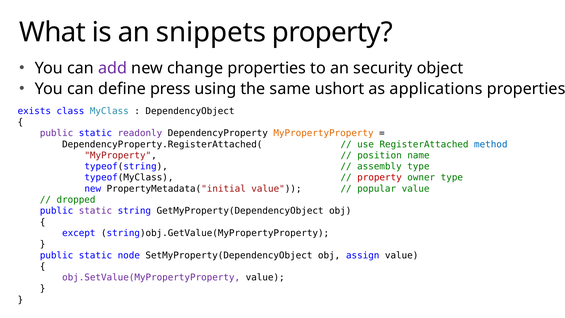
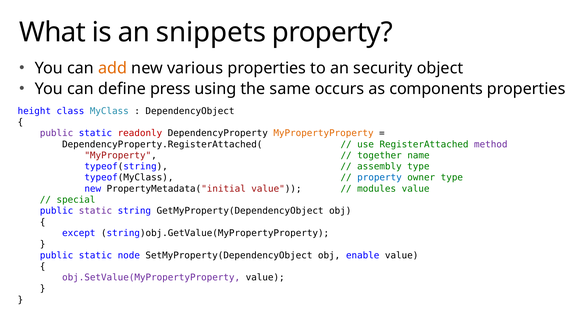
add colour: purple -> orange (113, 68)
change: change -> various (195, 68)
ushort: ushort -> occurs (340, 89)
applications: applications -> components (436, 89)
exists: exists -> height (34, 111)
readonly colour: purple -> red (140, 133)
method colour: blue -> purple (491, 144)
position: position -> together (380, 155)
property colour: red -> blue (379, 177)
popular: popular -> modules (377, 189)
dropped: dropped -> special (76, 200)
assign: assign -> enable (363, 255)
